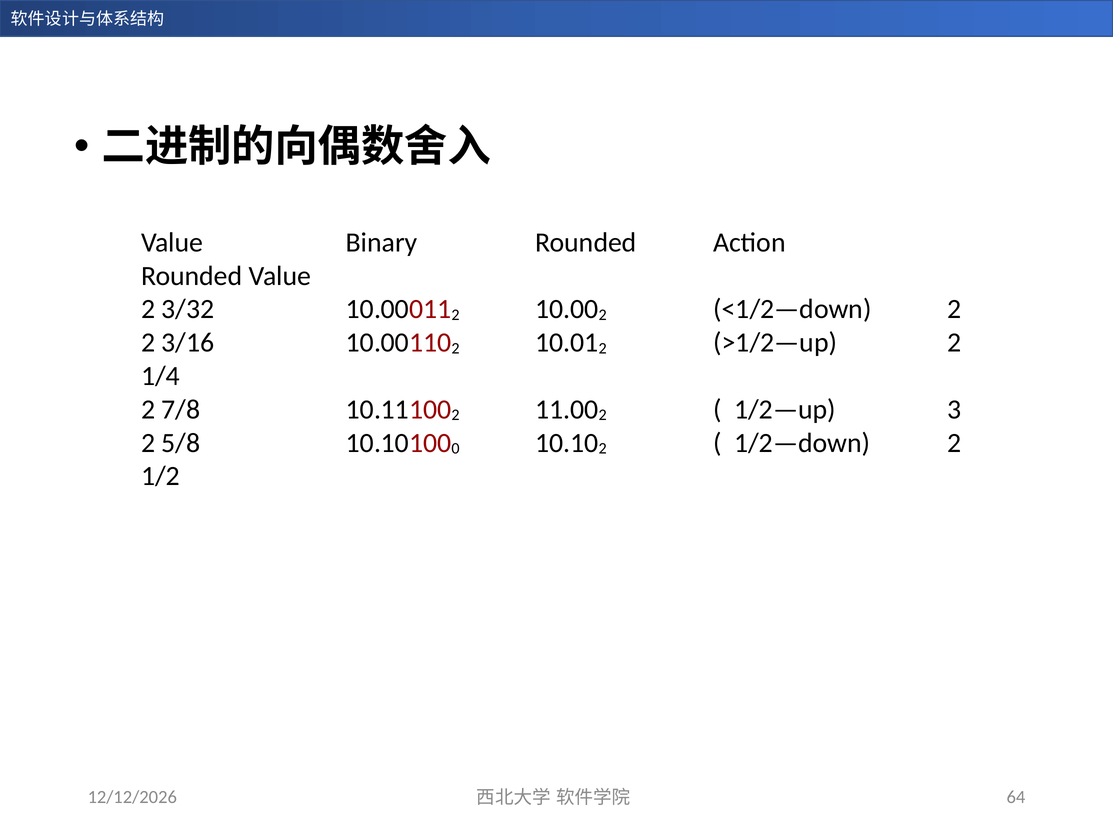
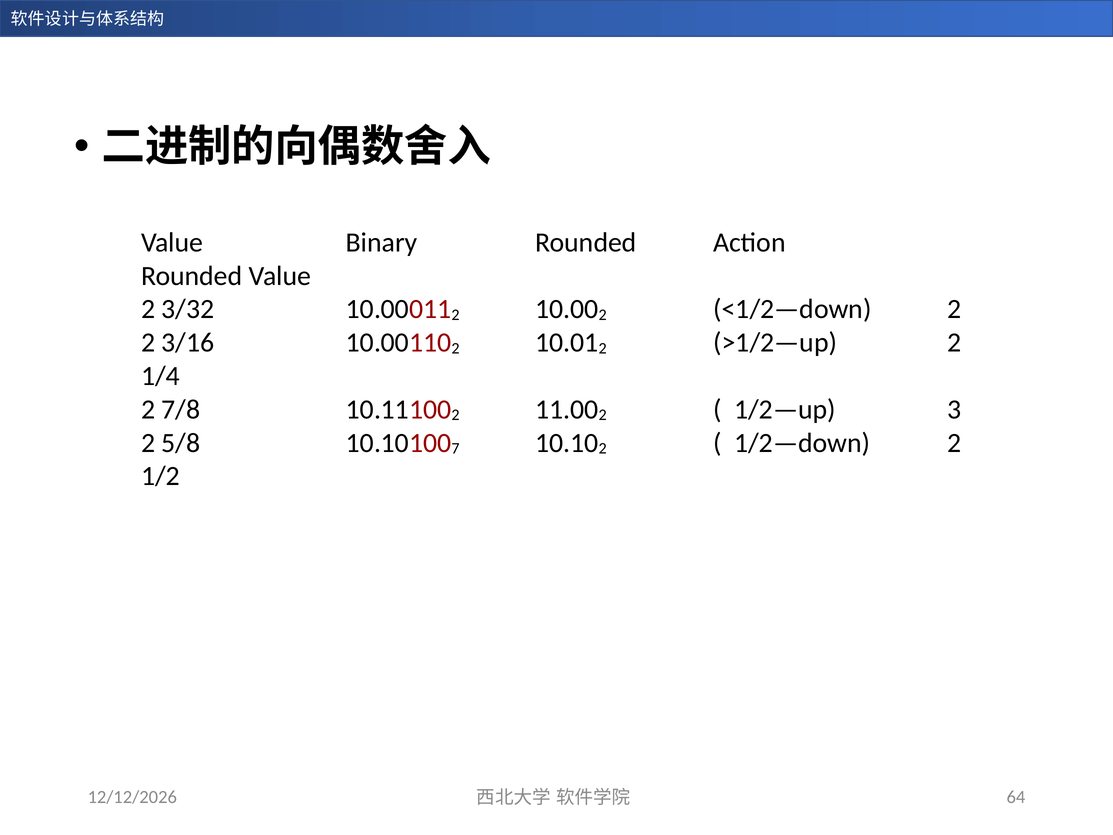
0: 0 -> 7 (456, 448)
